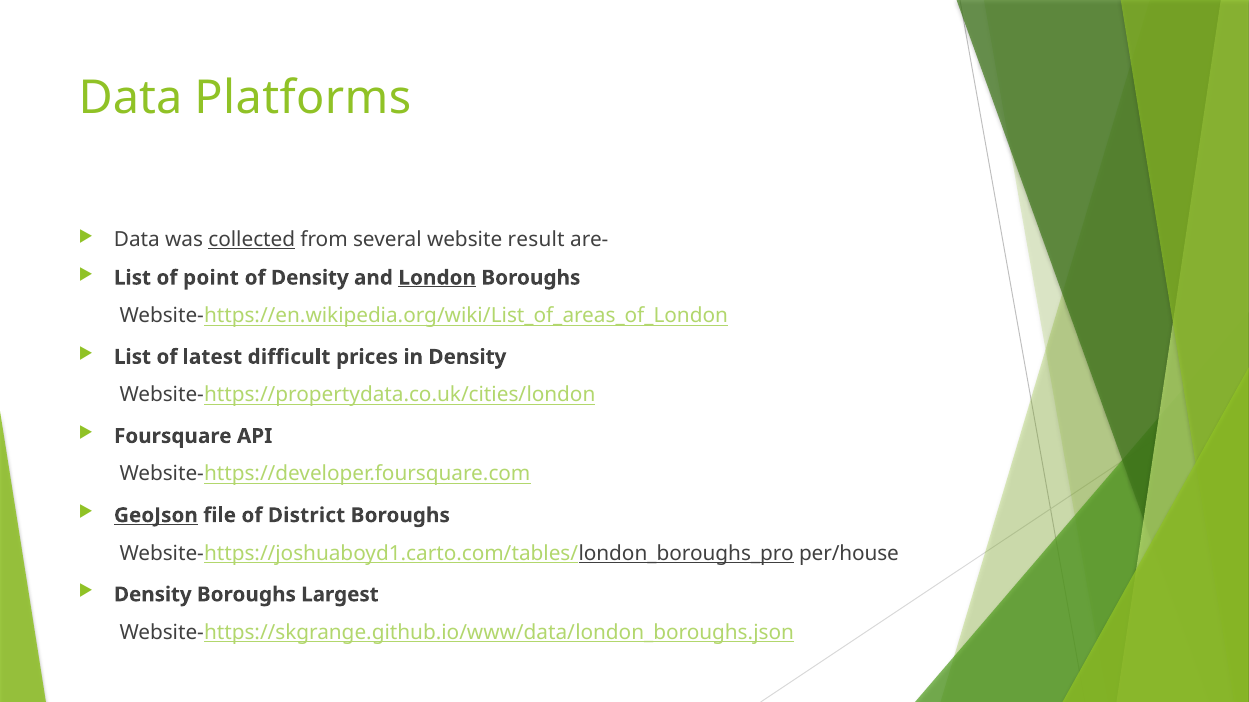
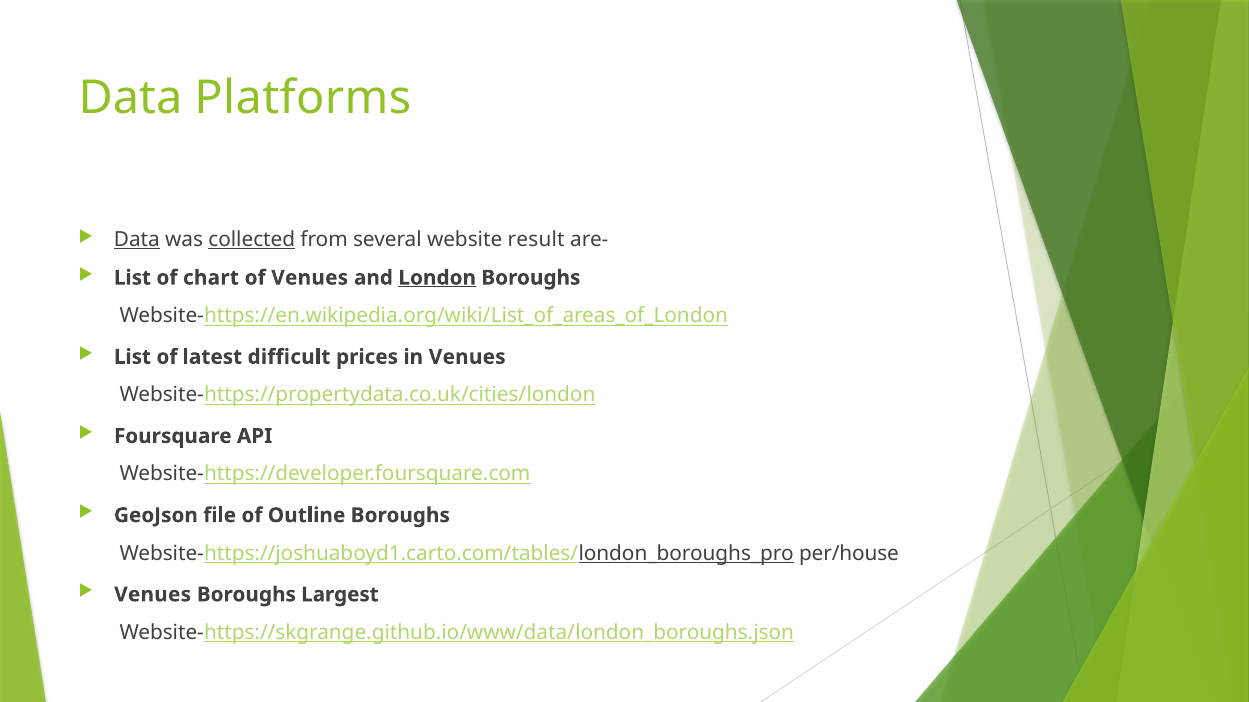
Data underline: none -> present (137, 240)
point: point -> chart (211, 278)
of Density: Density -> Venues (310, 278)
in Density: Density -> Venues (467, 357)
GeoJson underline: present -> none (156, 516)
District: District -> Outline (307, 516)
Density: Density -> Venues (153, 595)
